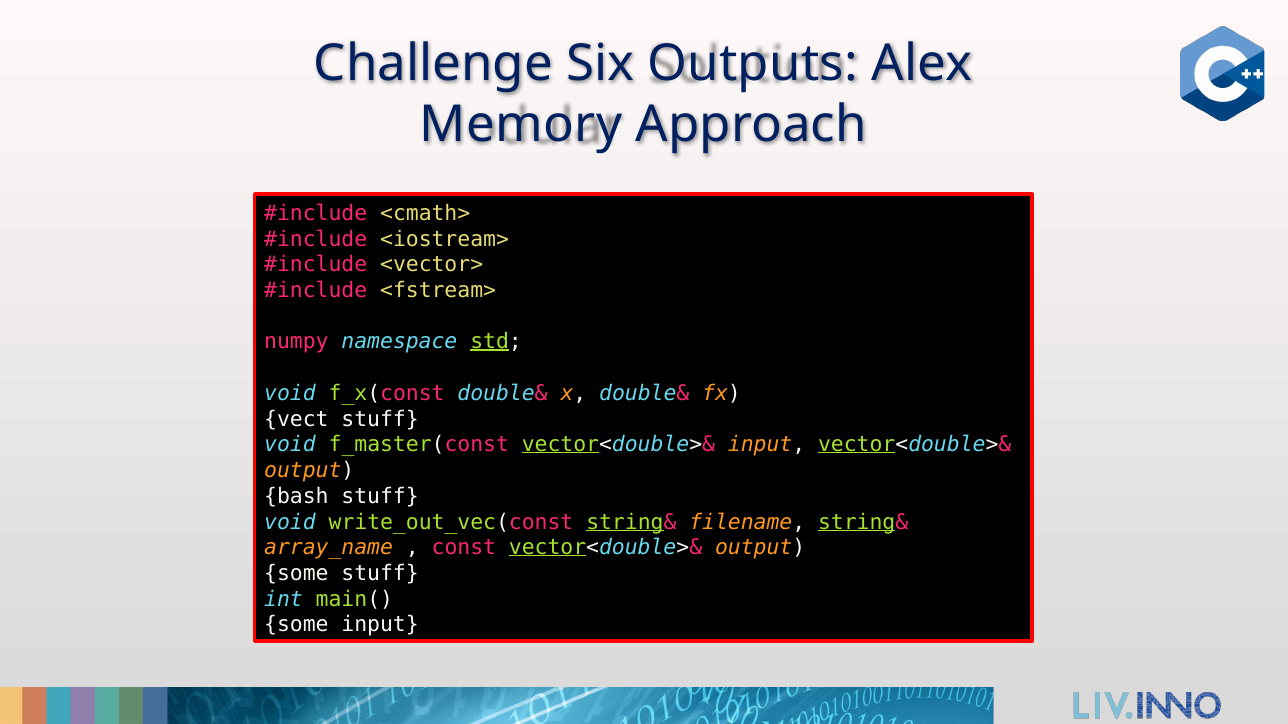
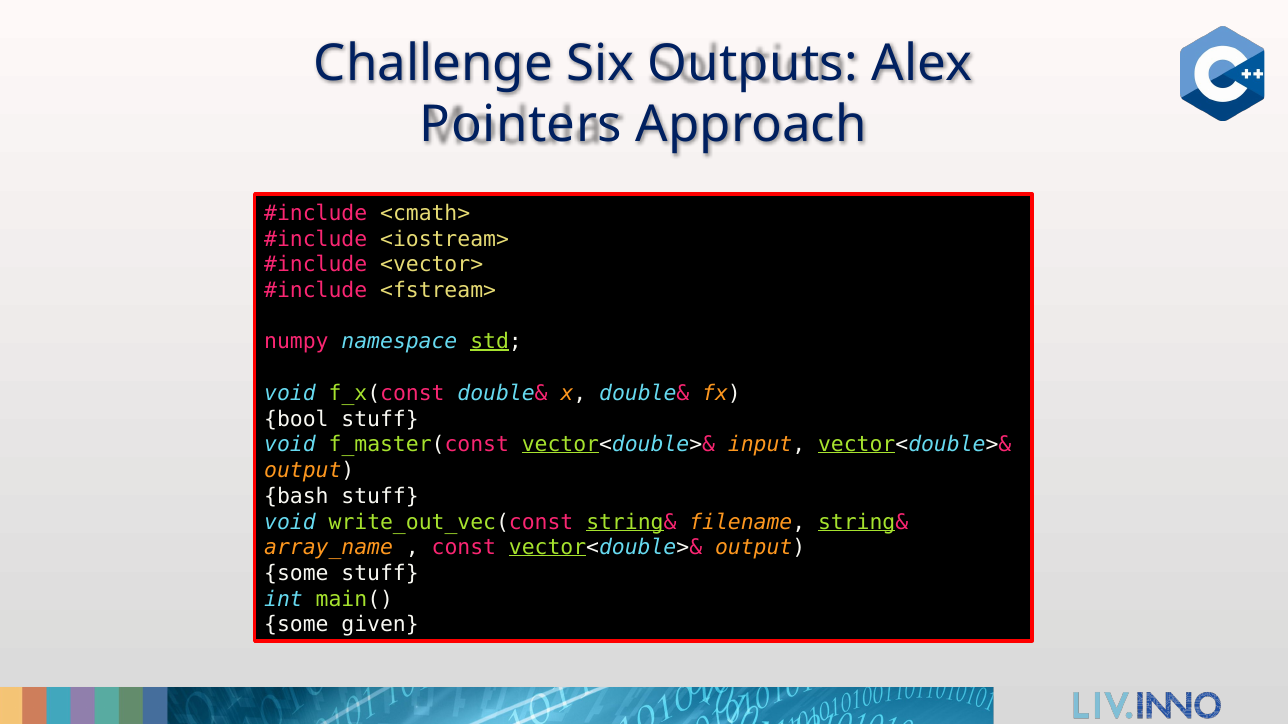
Memory: Memory -> Pointers (521, 125)
vect: vect -> bool (296, 419)
some input: input -> given (380, 625)
